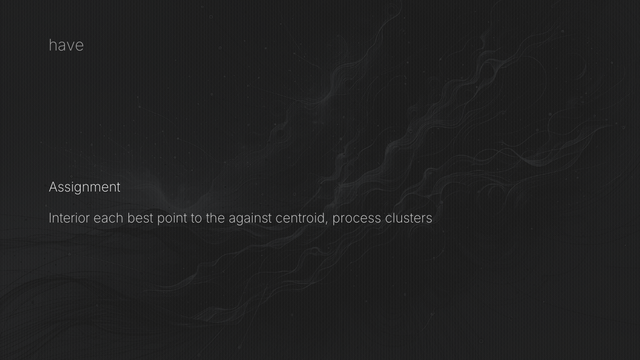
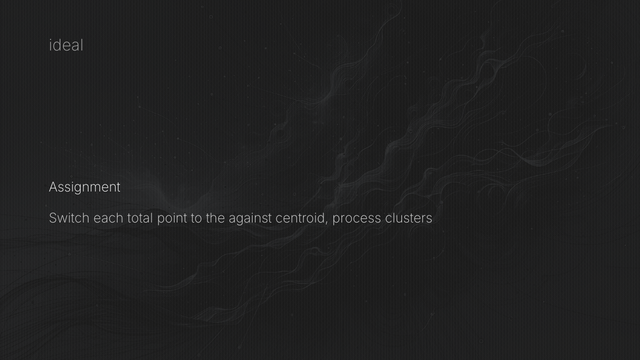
have: have -> ideal (66, 45)
Interior: Interior -> Switch (69, 218)
best: best -> total (140, 218)
